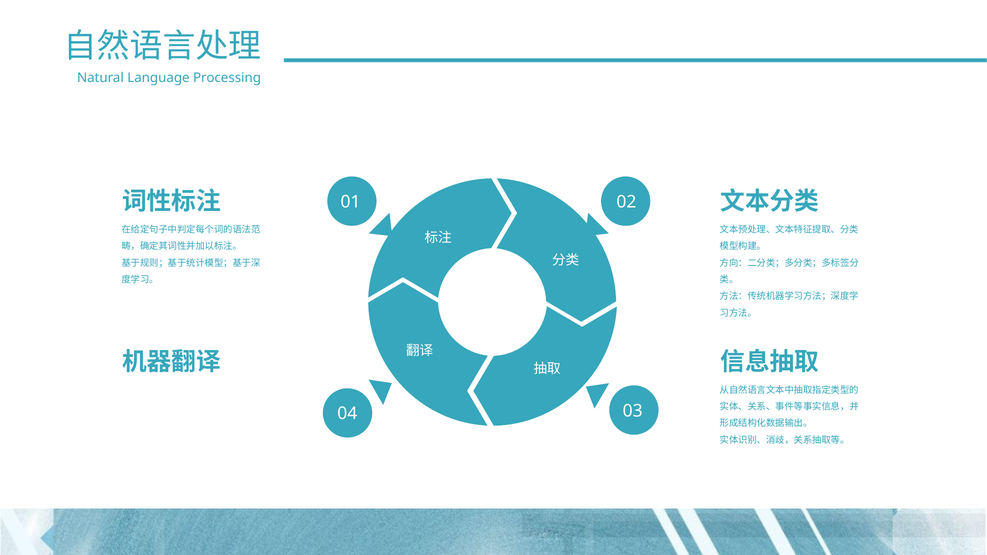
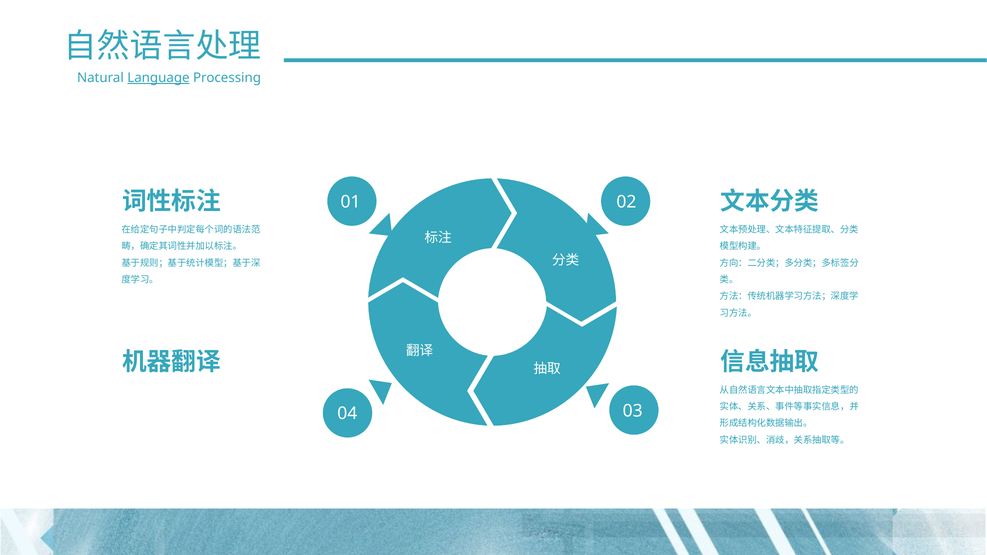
Language underline: none -> present (158, 78)
